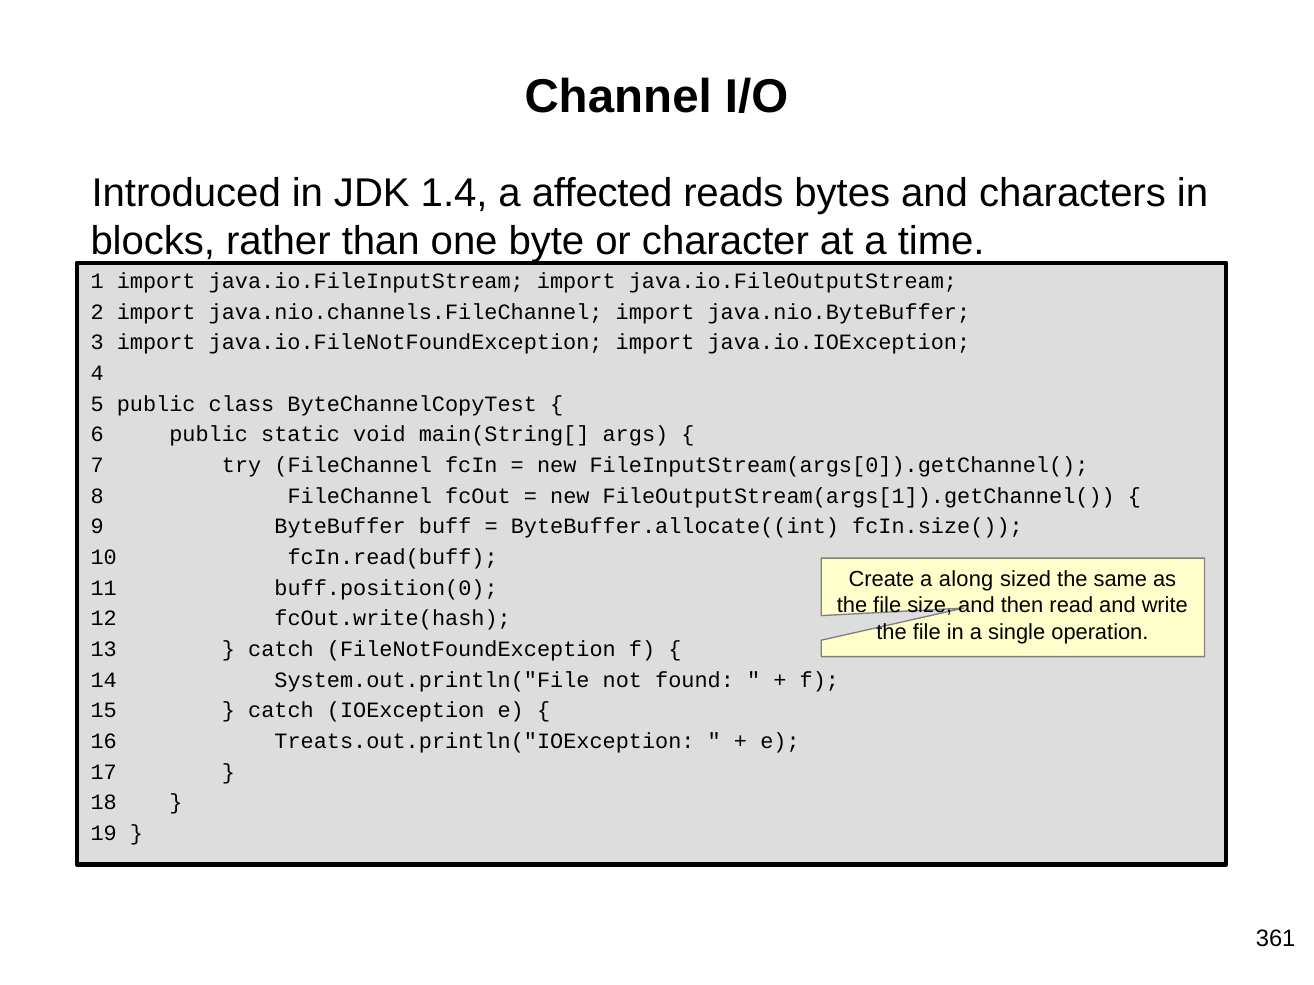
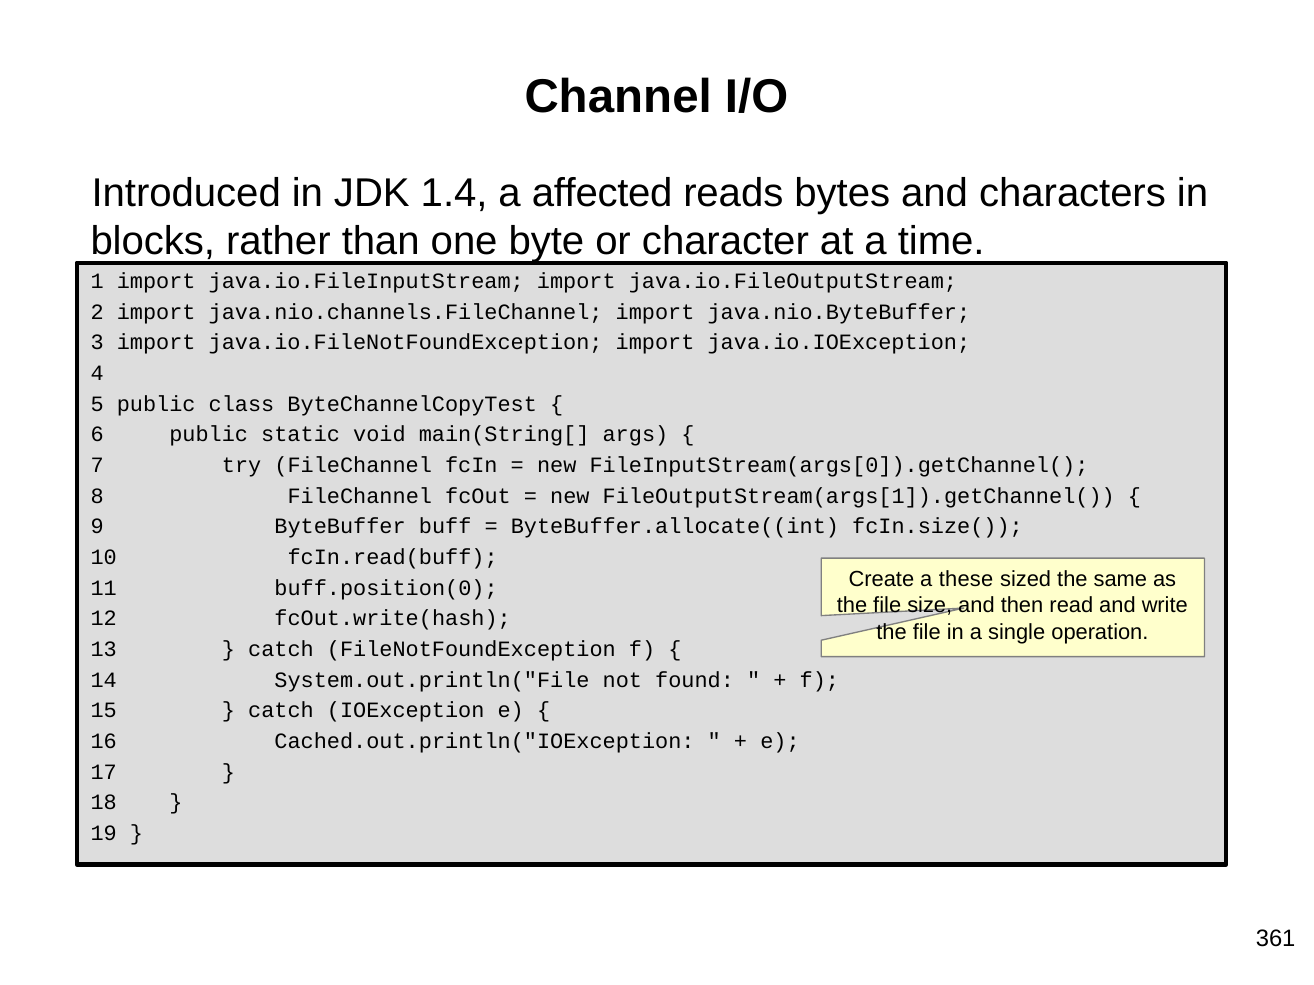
along: along -> these (966, 580)
Treats.out.println("IOException: Treats.out.println("IOException -> Cached.out.println("IOException (485, 742)
